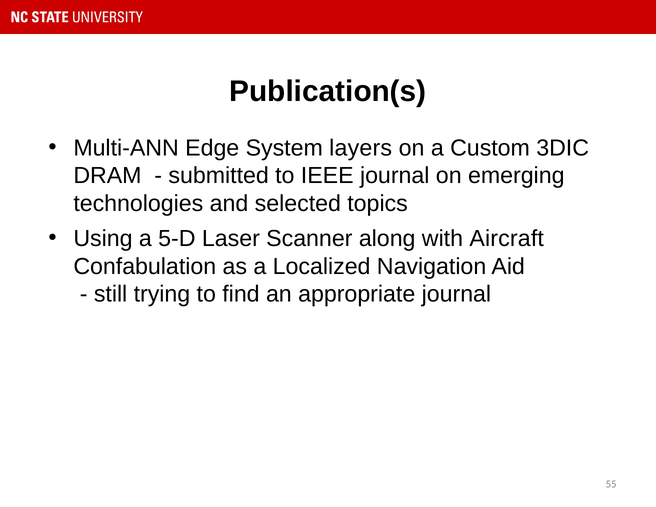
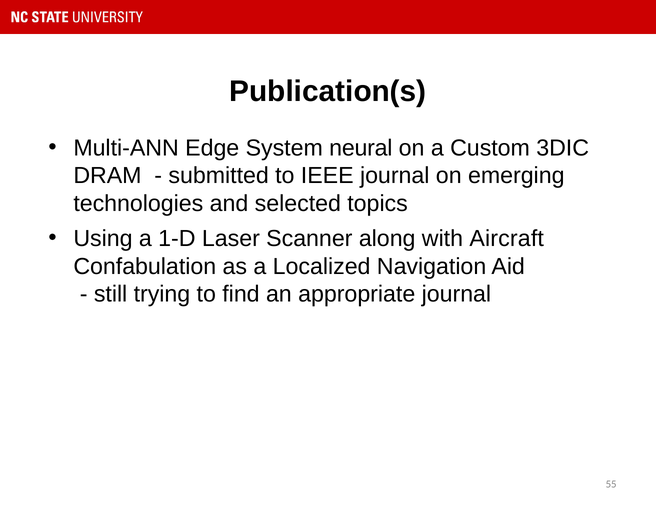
layers: layers -> neural (361, 148)
5-D: 5-D -> 1-D (177, 238)
